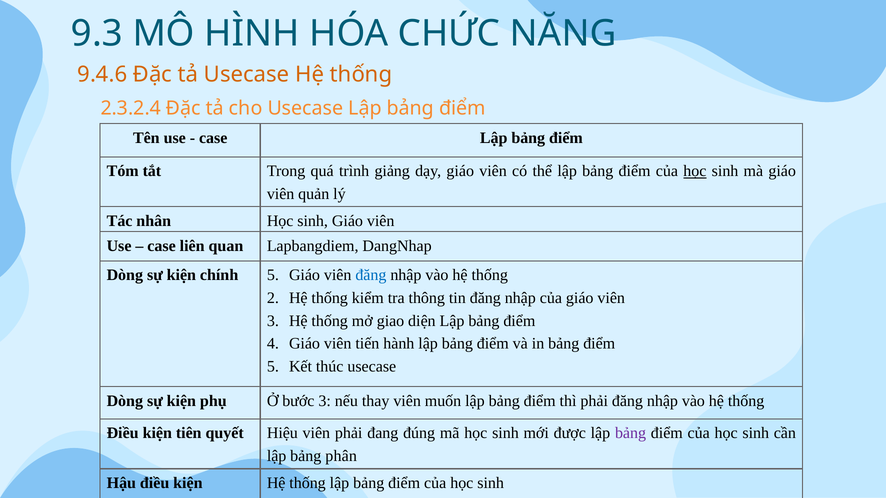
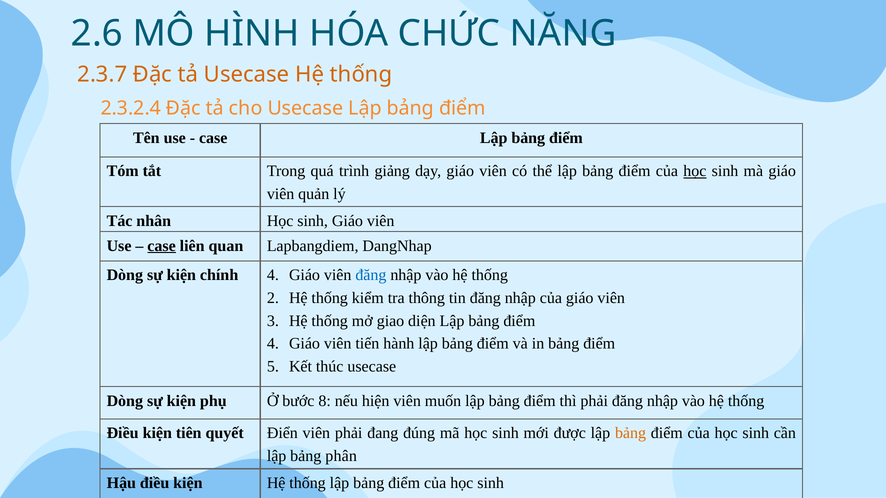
9.3: 9.3 -> 2.6 (97, 34)
9.4.6: 9.4.6 -> 2.3.7 (102, 74)
case underline: none -> present (162, 246)
chính 5: 5 -> 4 (273, 275)
bước 3: 3 -> 8 (325, 401)
thay: thay -> hiện (376, 401)
Hiệu: Hiệu -> Điển (282, 433)
bảng colour: purple -> orange (631, 433)
